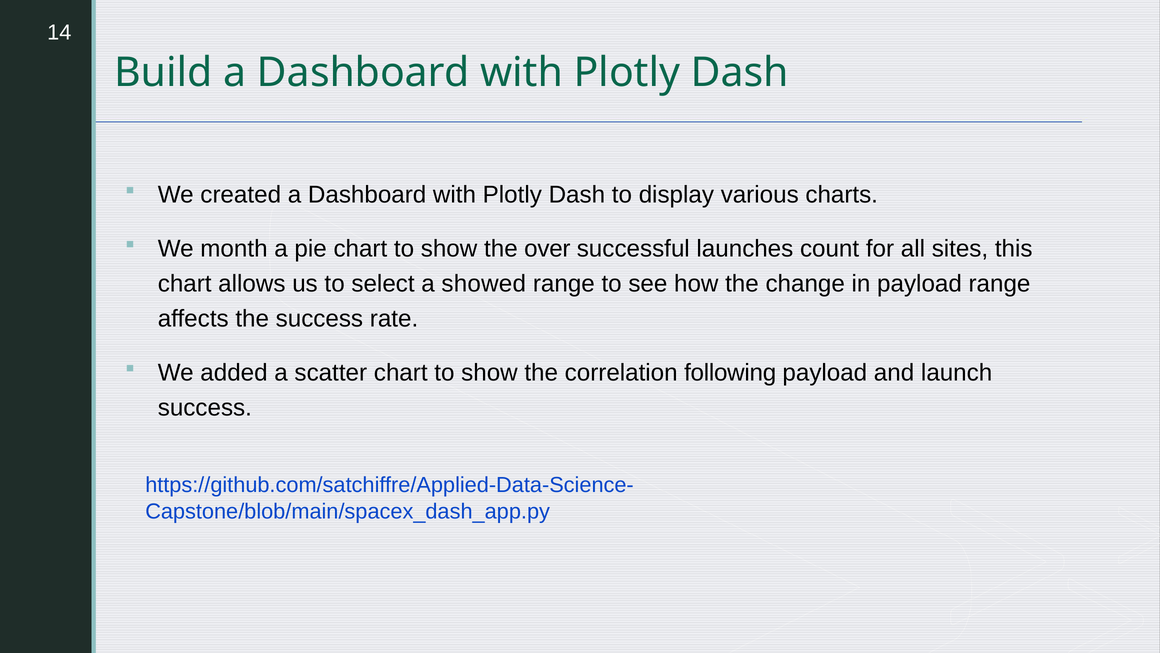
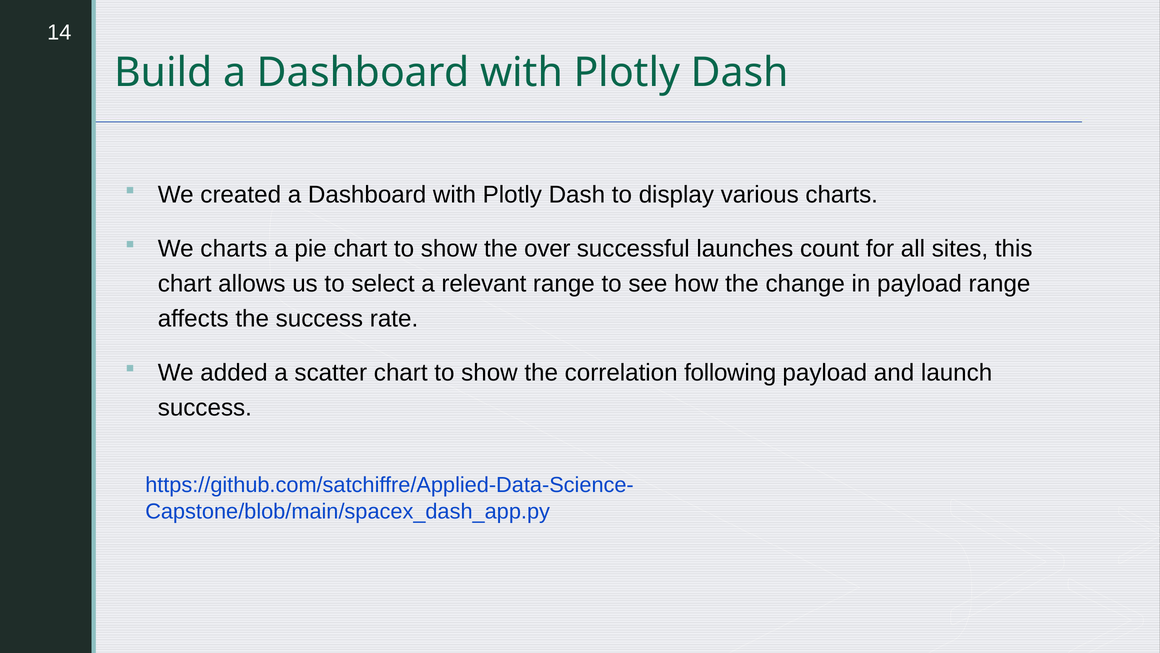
We month: month -> charts (234, 249)
showed: showed -> relevant (484, 284)
